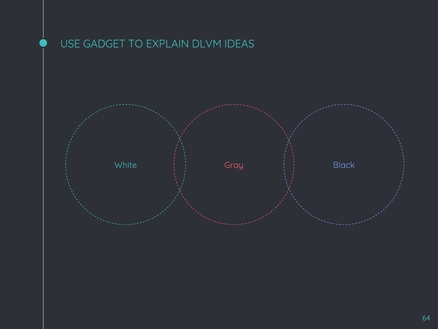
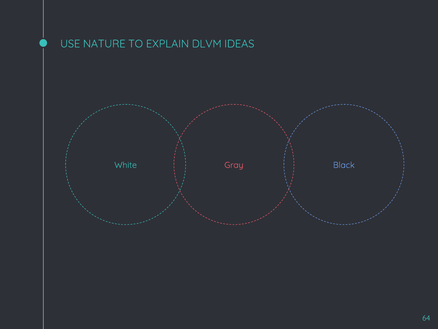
GADGET: GADGET -> NATURE (104, 44)
